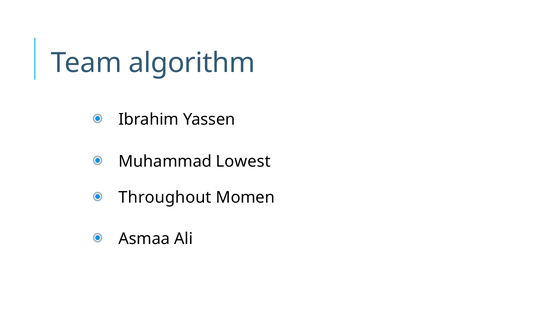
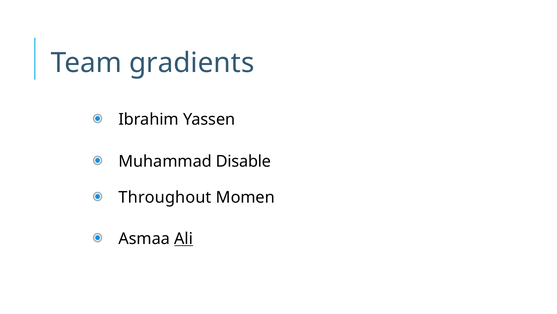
algorithm: algorithm -> gradients (192, 63)
Lowest: Lowest -> Disable (243, 161)
Ali underline: none -> present (184, 238)
